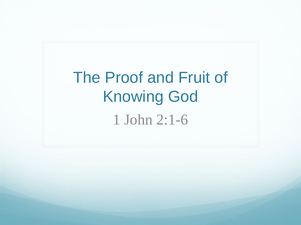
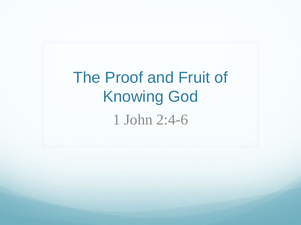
2:1-6: 2:1-6 -> 2:4-6 (172, 120)
